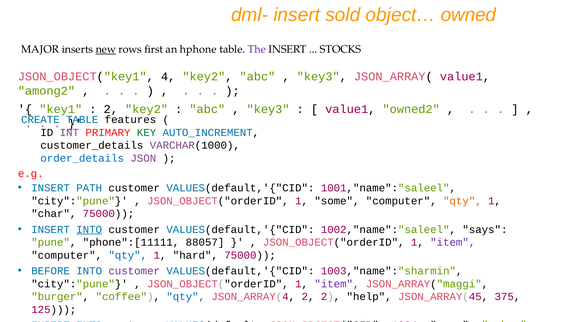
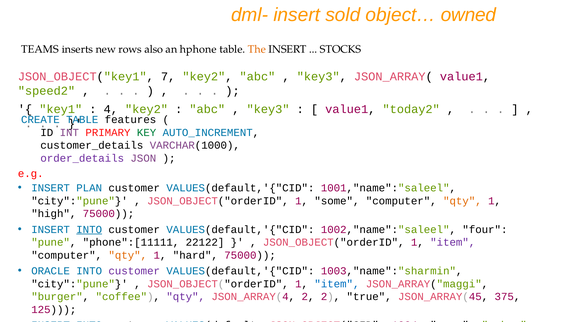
MAJOR: MAJOR -> TEAMS (40, 49)
new underline: present -> none (106, 49)
first: first -> also (154, 49)
The colour: purple -> orange (257, 49)
4: 4 -> 7 (168, 76)
among2: among2 -> speed2 (46, 91)
2: 2 -> 4 (111, 109)
owned2: owned2 -> today2 (411, 109)
order_details colour: blue -> purple (82, 158)
PATH: PATH -> PLAN (89, 188)
char: char -> high (54, 214)
says: says -> four (485, 229)
88057: 88057 -> 22122 (205, 242)
qty colour: blue -> orange (128, 255)
BEFORE: BEFORE -> ORACLE (51, 271)
item colour: purple -> blue (337, 284)
qty colour: blue -> purple (186, 297)
help: help -> true (369, 297)
